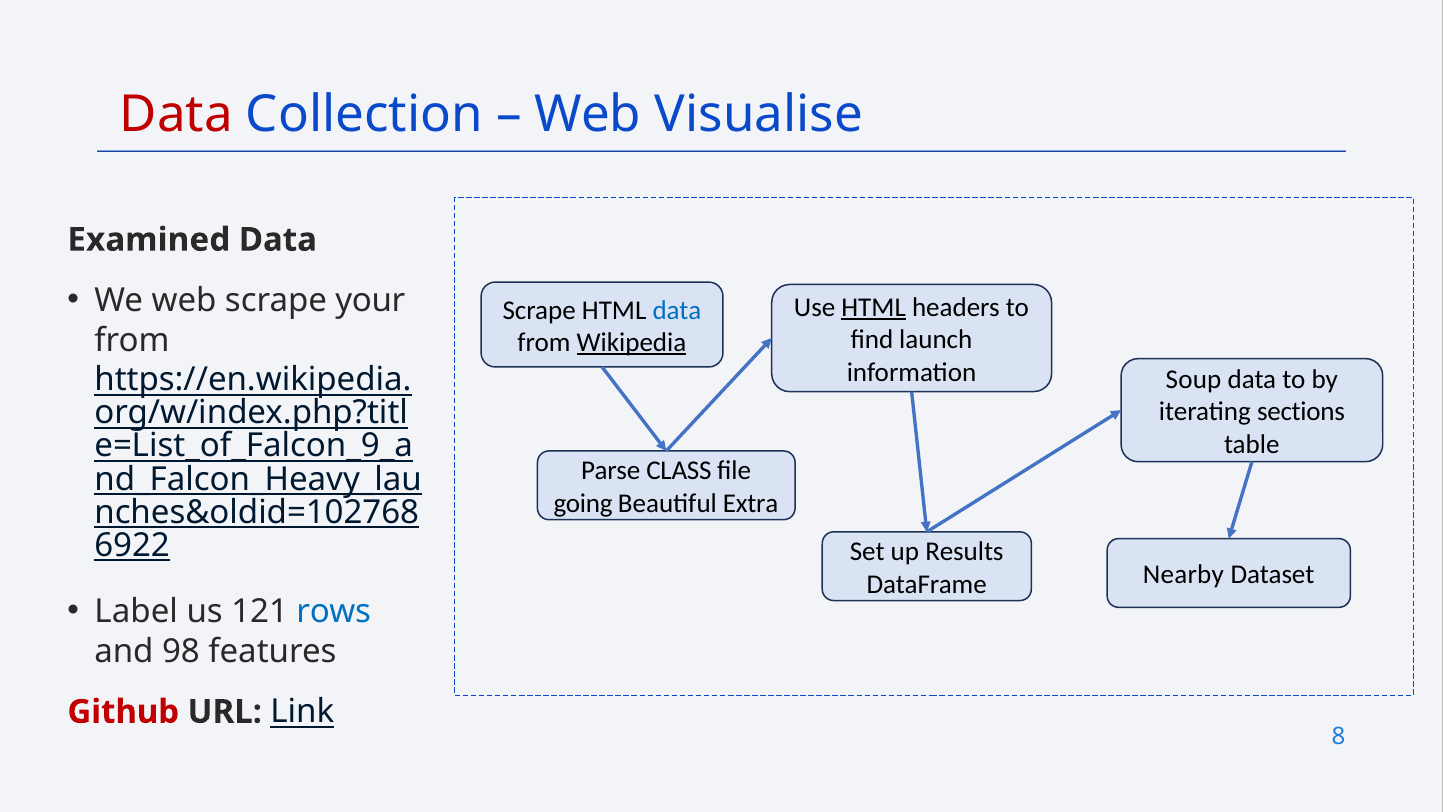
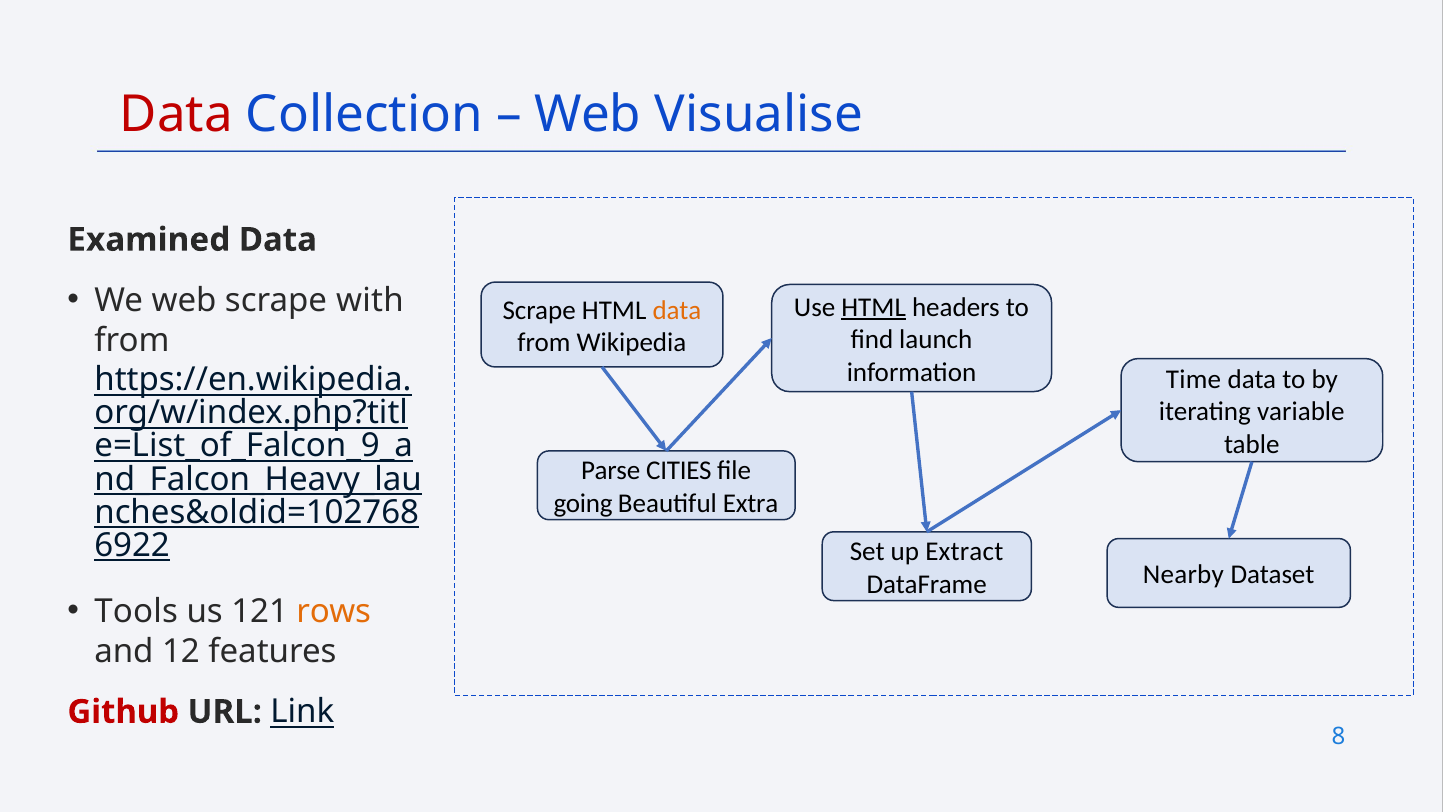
your: your -> with (370, 300)
data colour: blue -> orange (677, 310)
Wikipedia underline: present -> none (631, 343)
Soup: Soup -> Time (1194, 379)
sections: sections -> variable (1301, 412)
CLASS: CLASS -> CITIES (679, 471)
Results: Results -> Extract (964, 552)
Label: Label -> Tools (136, 611)
rows colour: blue -> orange (334, 611)
98: 98 -> 12 (181, 651)
